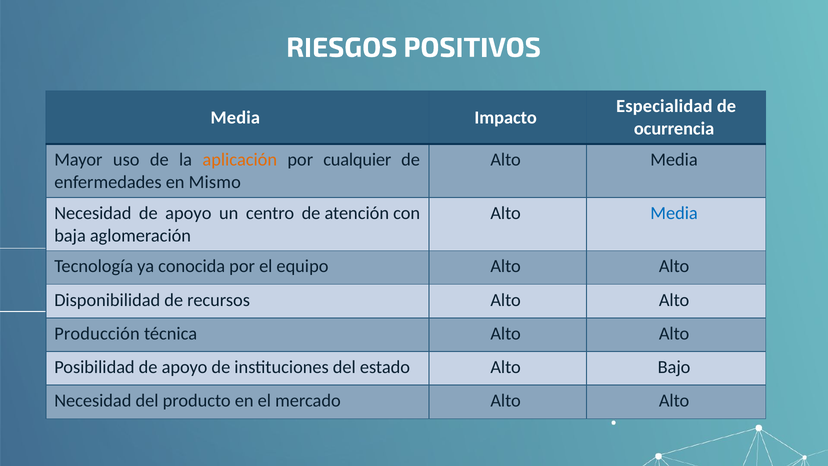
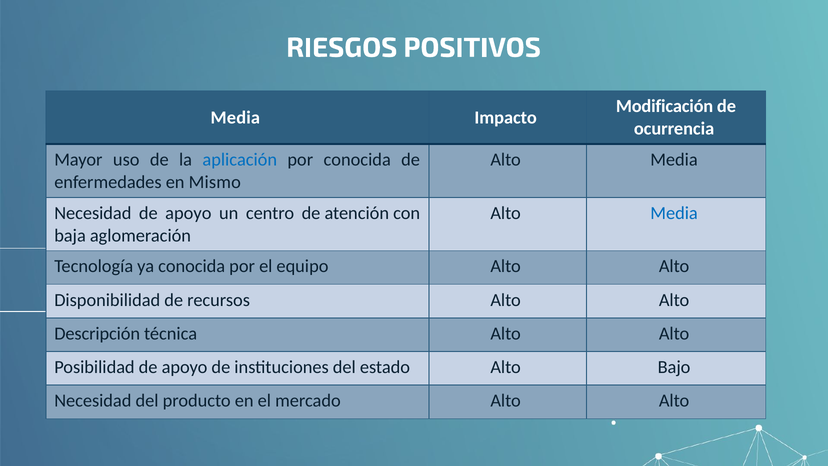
Especialidad: Especialidad -> Modificación (665, 106)
aplicación colour: orange -> blue (240, 160)
por cualquier: cualquier -> conocida (357, 160)
Producción: Producción -> Descripción (97, 333)
